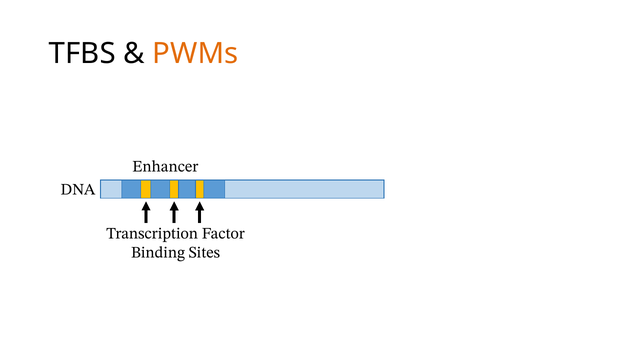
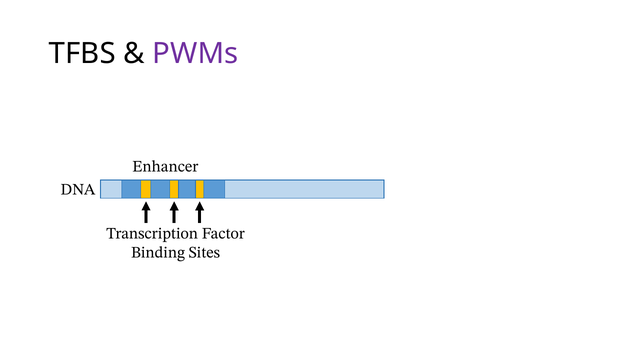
PWMs colour: orange -> purple (195, 54)
